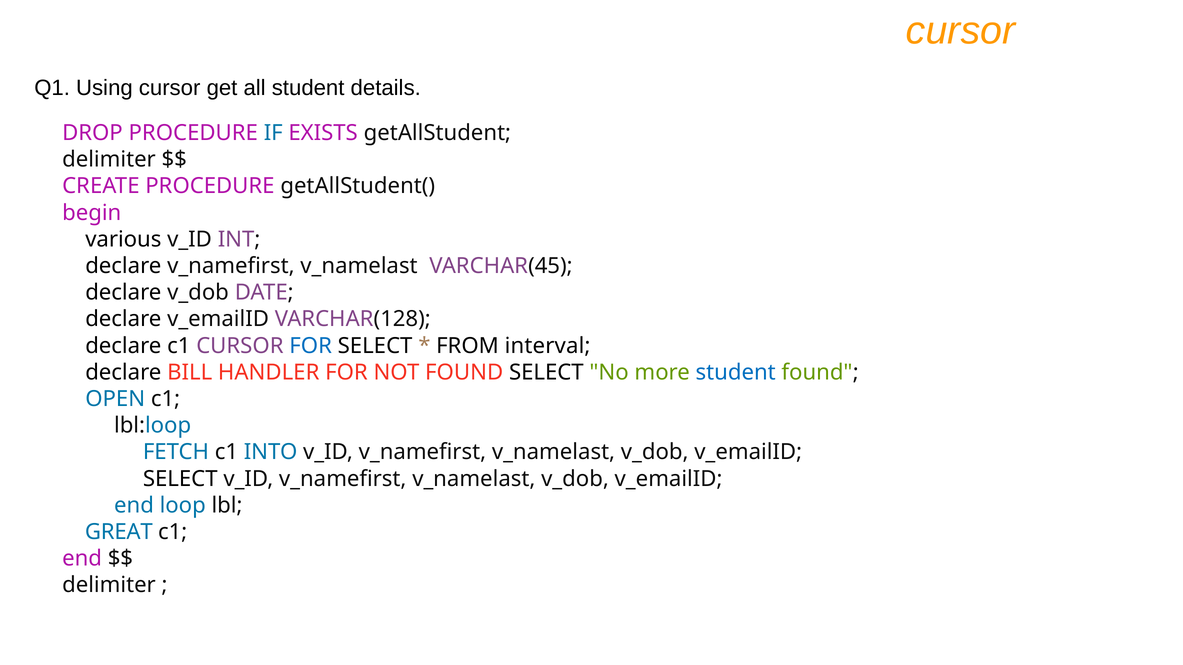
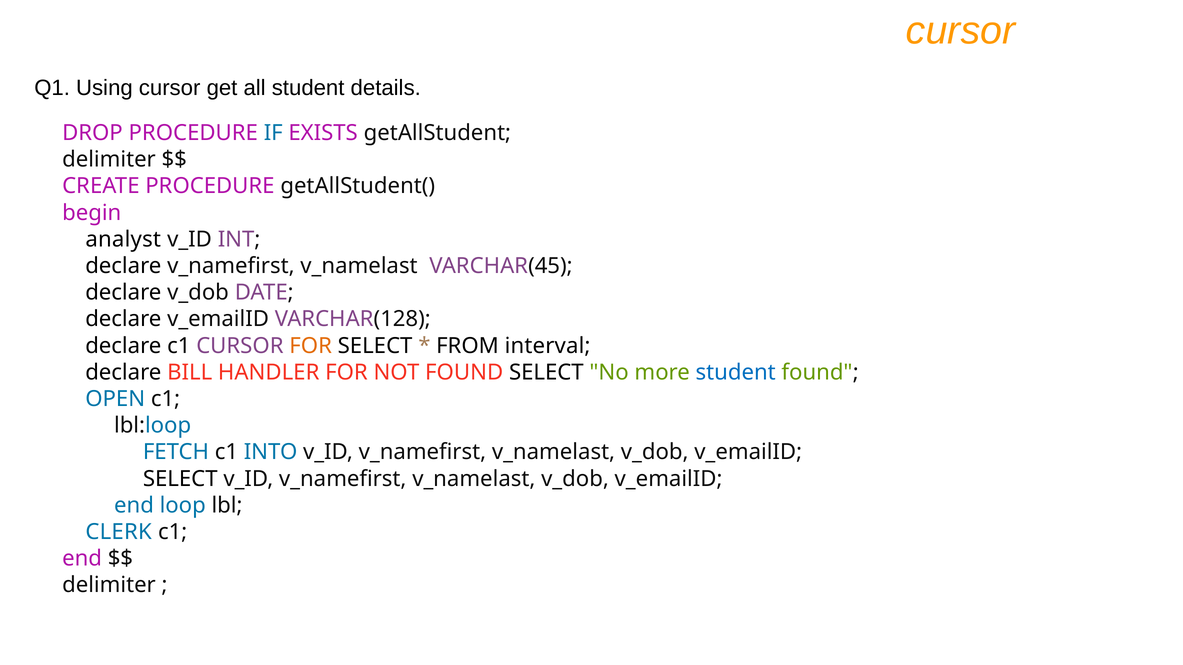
various: various -> analyst (123, 240)
FOR colour: blue -> orange (311, 346)
GREAT: GREAT -> CLERK (119, 532)
